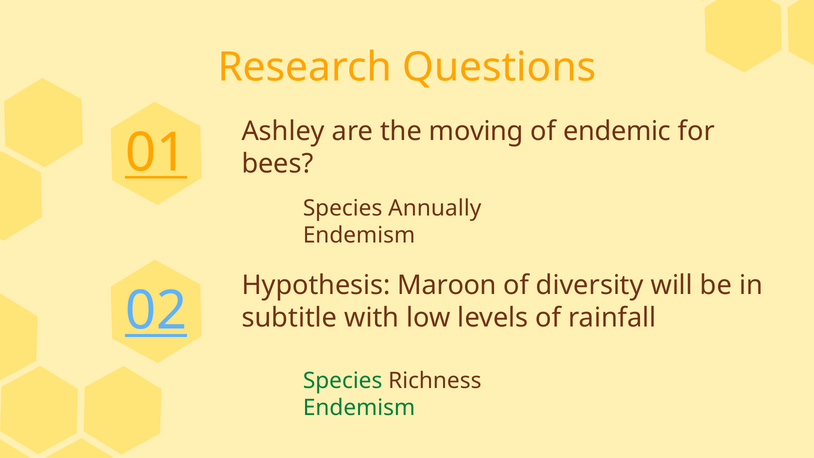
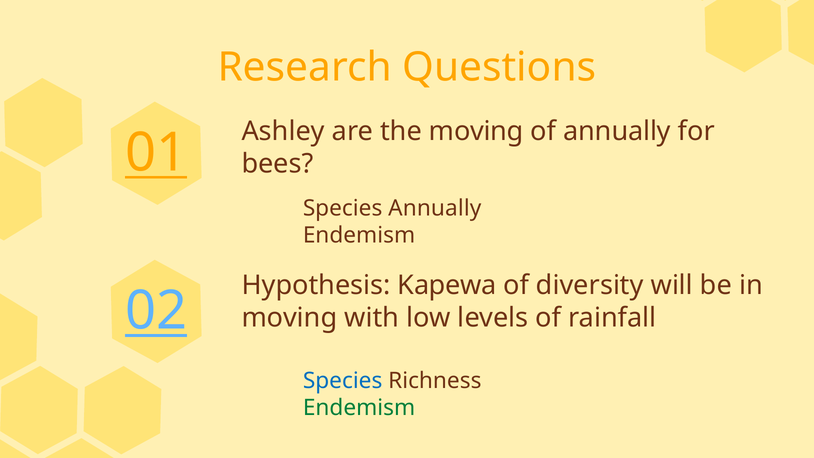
of endemic: endemic -> annually (617, 131)
Maroon: Maroon -> Kapewa (447, 285)
subtitle: subtitle -> moving (289, 318)
Species colour: green -> blue (343, 381)
